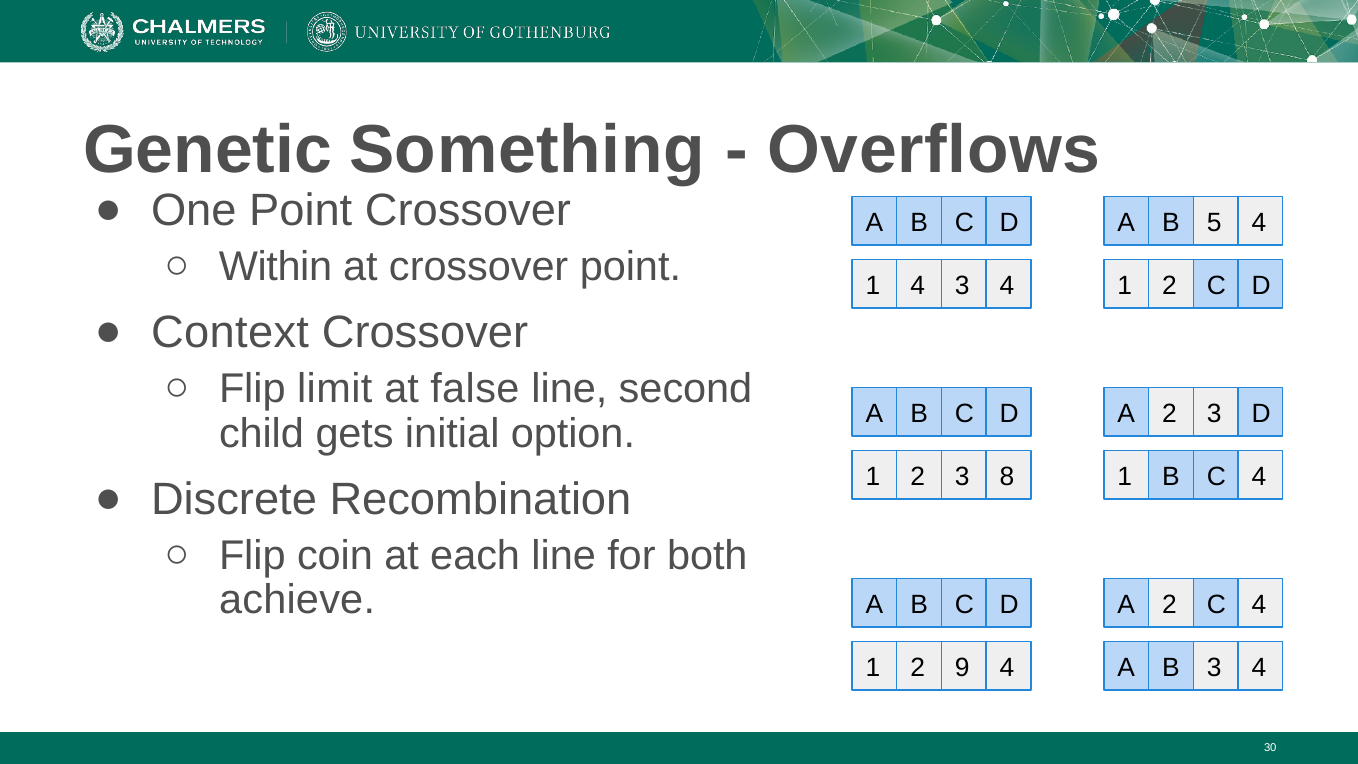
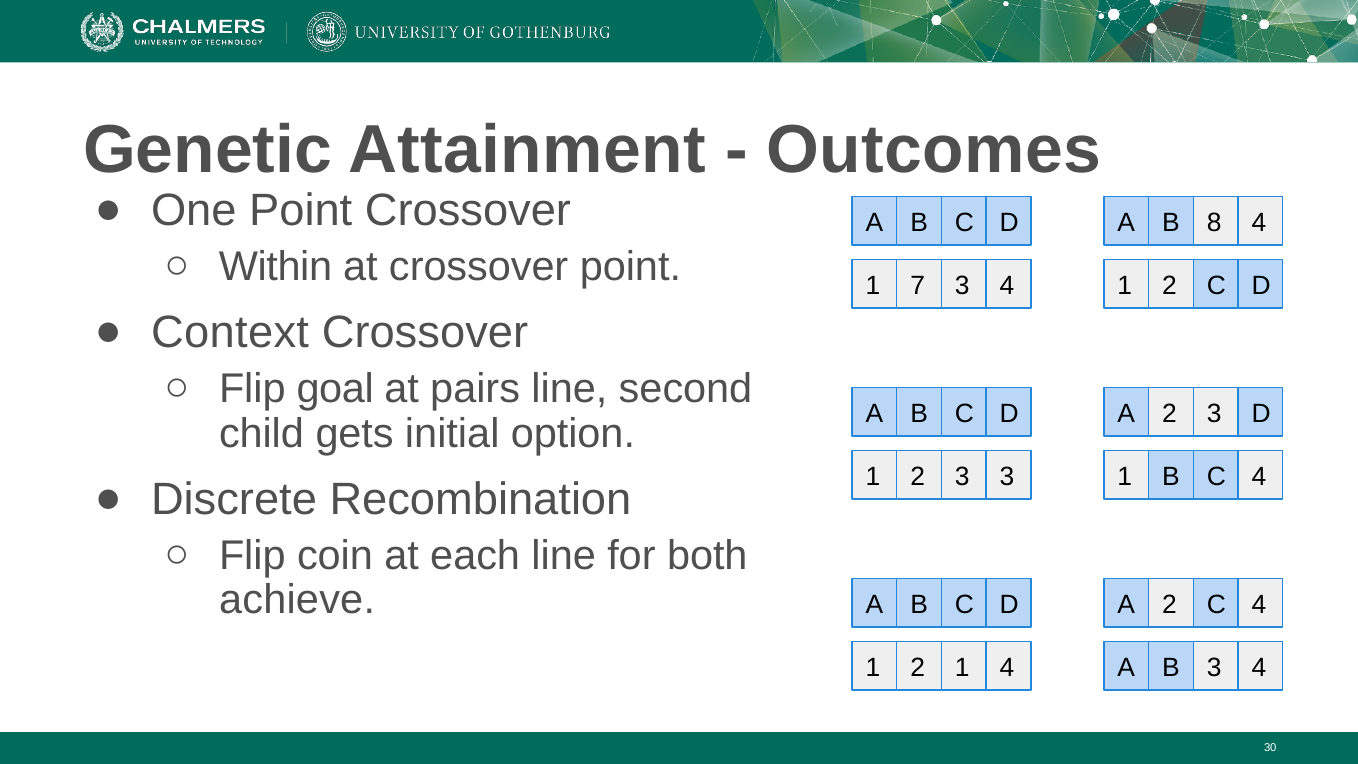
Something: Something -> Attainment (527, 150)
Overflows: Overflows -> Outcomes (934, 150)
5: 5 -> 8 (1214, 223)
1 4: 4 -> 7 (918, 286)
limit: limit -> goal (335, 389)
false: false -> pairs (475, 389)
3 8: 8 -> 3 (1007, 477)
2 9: 9 -> 1 (962, 668)
